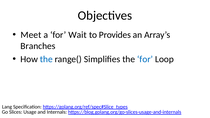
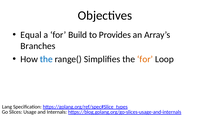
Meet: Meet -> Equal (31, 35)
Wait: Wait -> Build (78, 35)
for colour: blue -> orange (145, 59)
